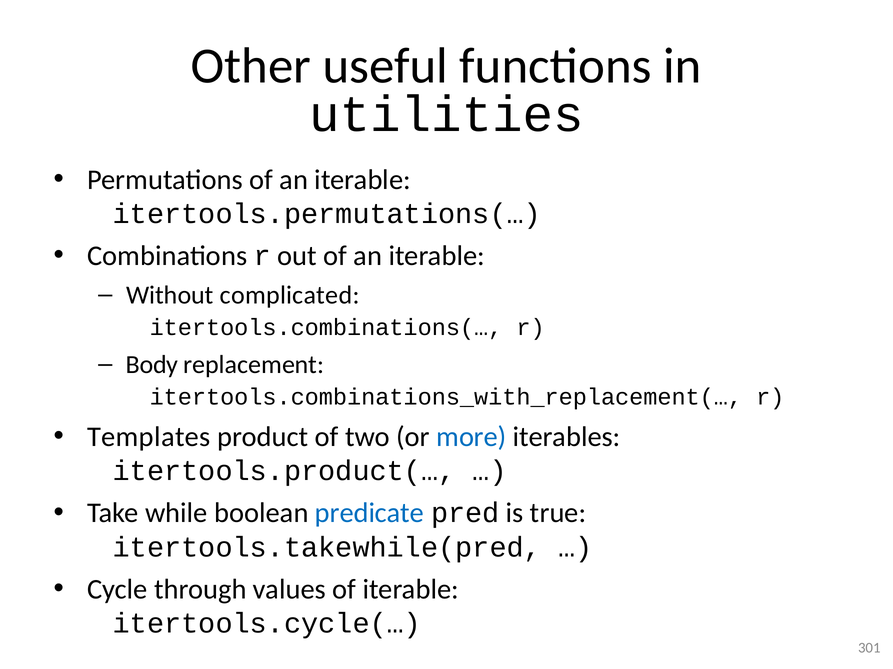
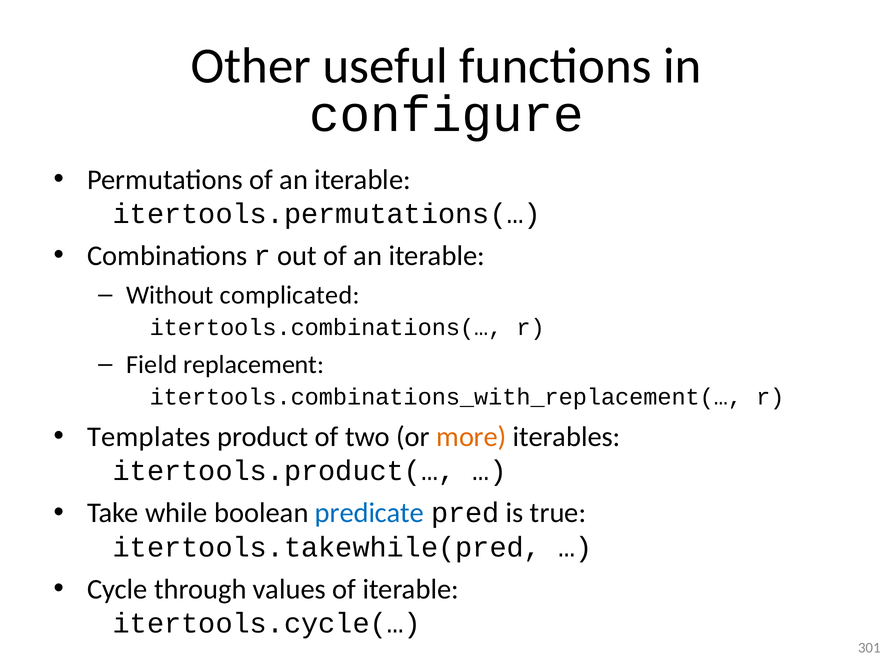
utilities: utilities -> configure (446, 115)
Body: Body -> Field (152, 365)
more colour: blue -> orange (471, 437)
